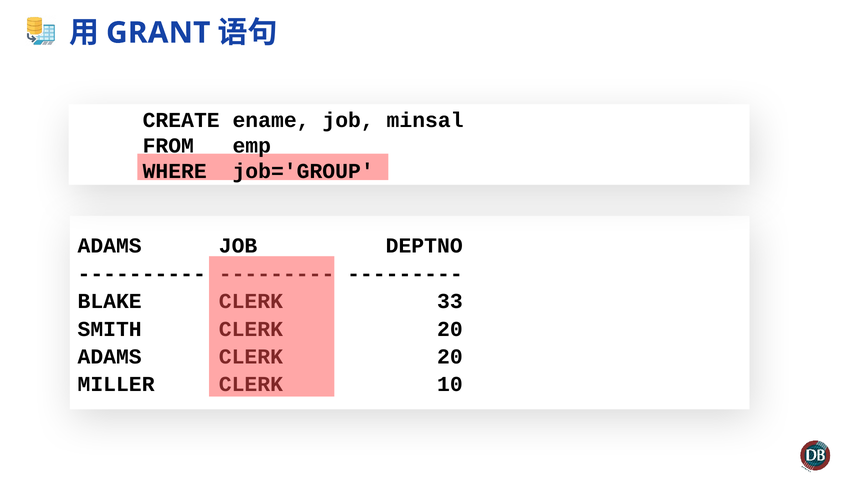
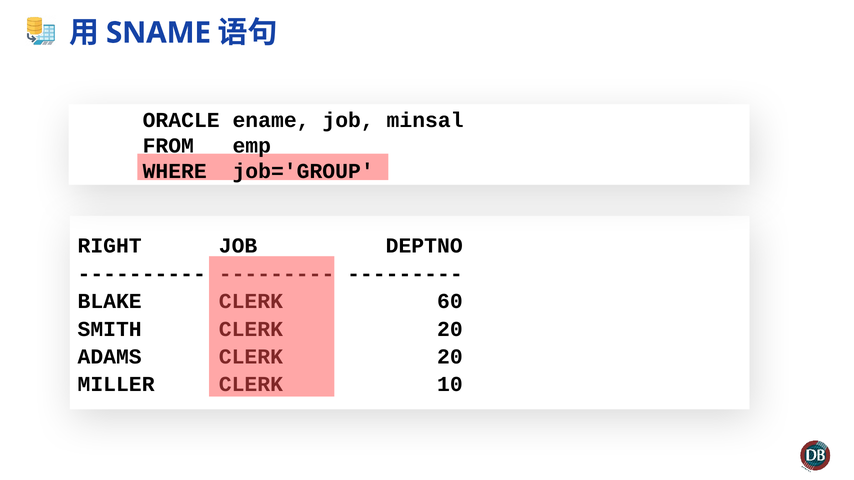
GRANT: GRANT -> SNAME (158, 33)
CREATE: CREATE -> ORACLE (181, 120)
ADAMS: ADAMS -> RIGHT (110, 246)
33: 33 -> 60 (450, 301)
